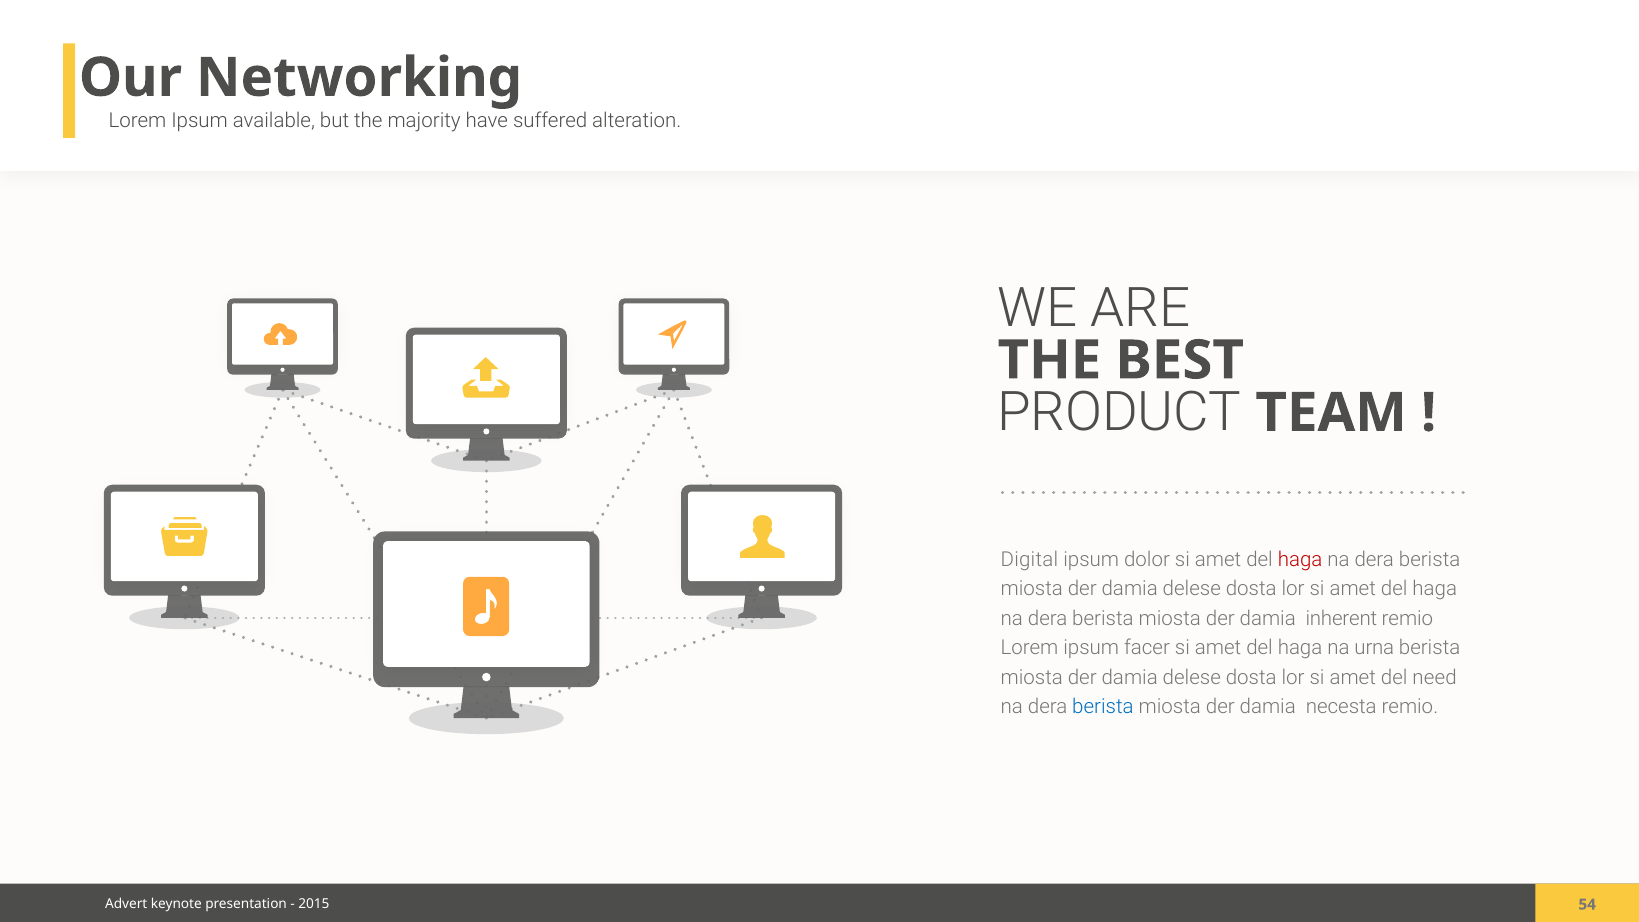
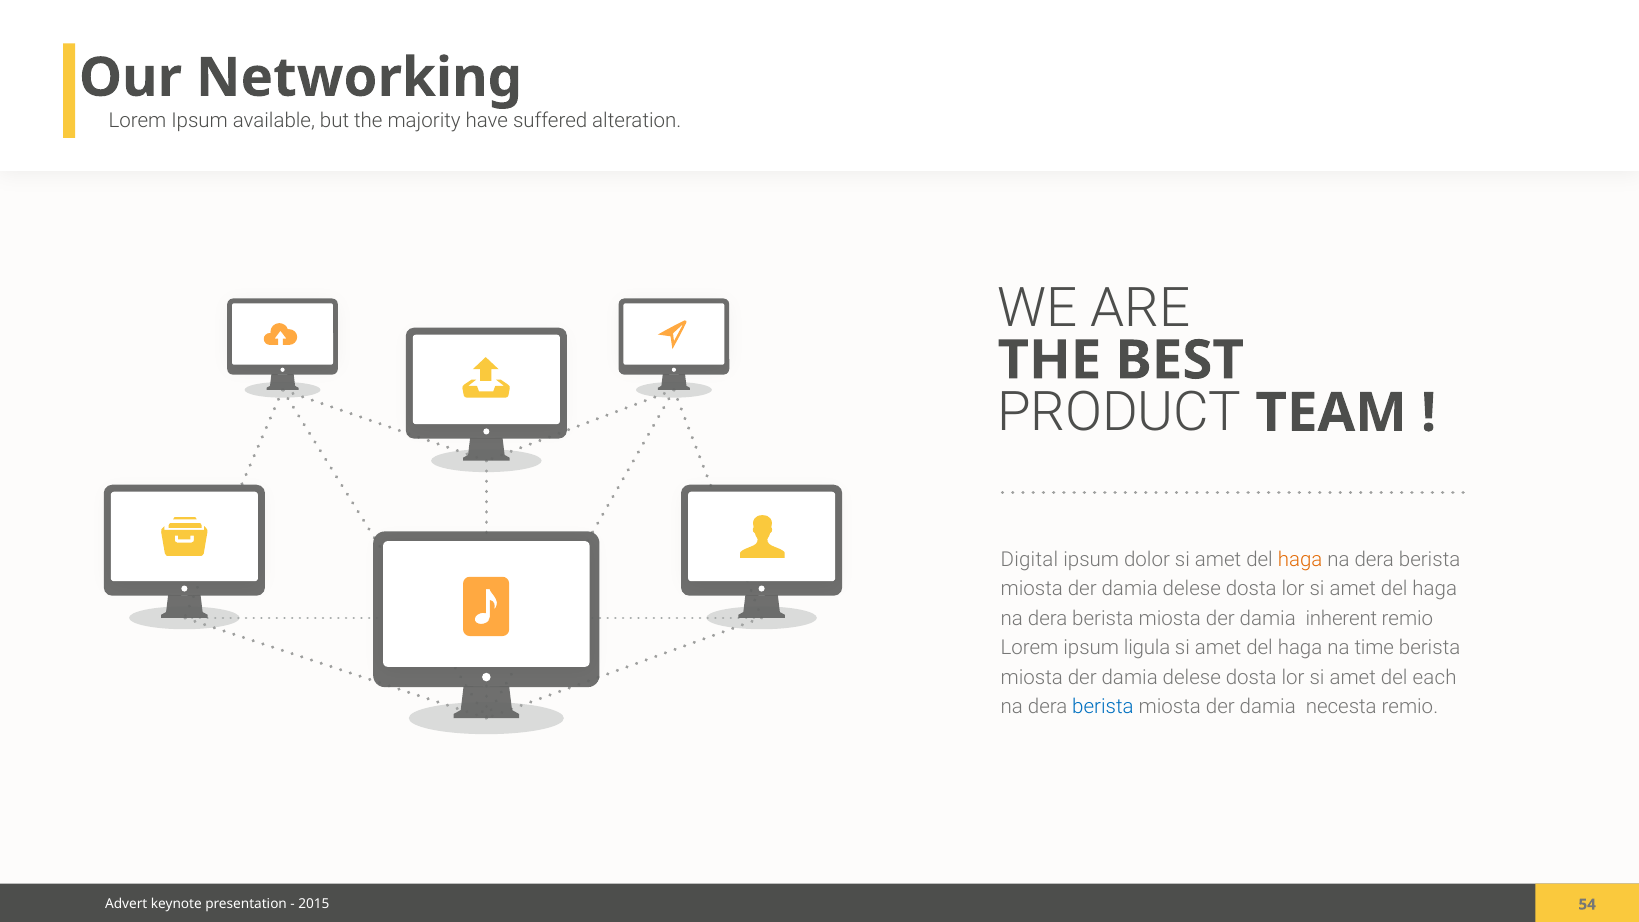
haga colour: red -> orange (1300, 559)
facer: facer -> ligula (1147, 648)
urna: urna -> time (1374, 648)
need: need -> each (1435, 677)
